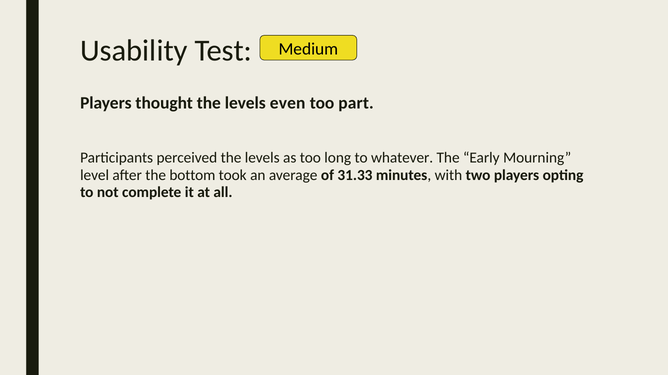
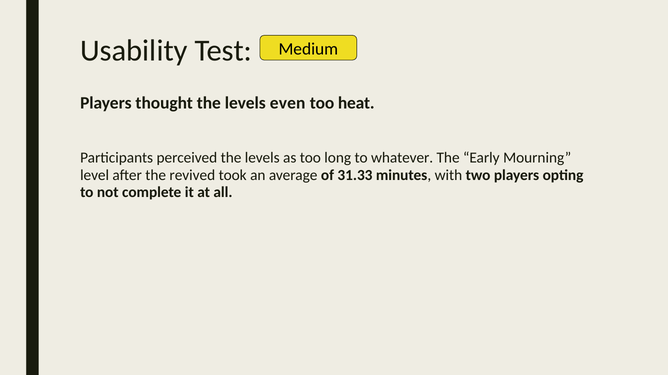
part: part -> heat (356, 103)
bottom: bottom -> revived (192, 175)
